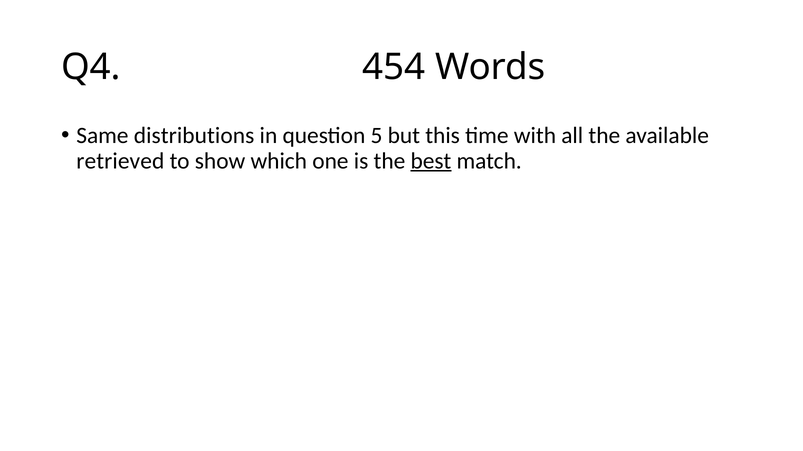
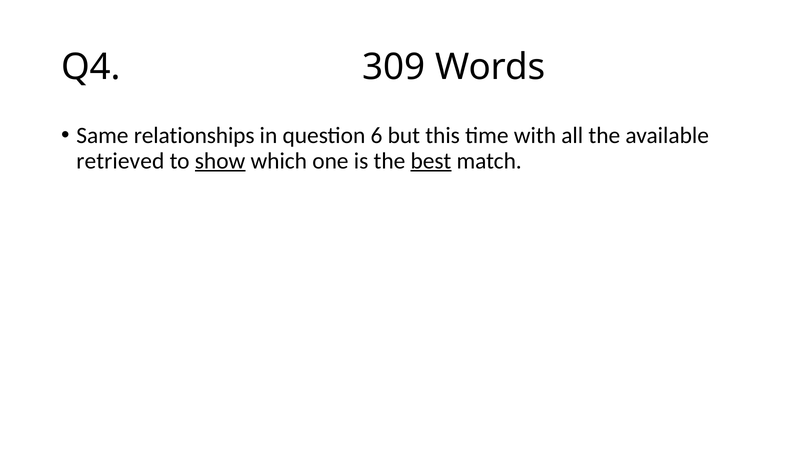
454: 454 -> 309 (394, 67)
distributions: distributions -> relationships (194, 136)
5: 5 -> 6 (376, 136)
show underline: none -> present (220, 161)
